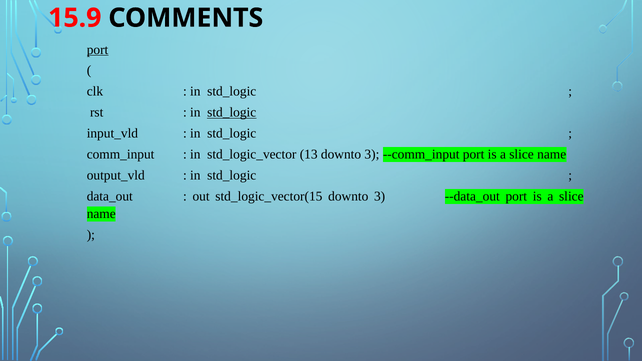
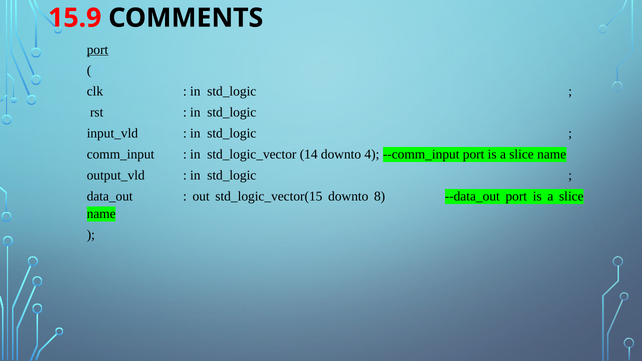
std_logic underline: present -> none (232, 113)
13: 13 -> 14 (309, 155)
3: 3 -> 4 (372, 155)
std_logic_vector(15 downto 3: 3 -> 8 (380, 197)
